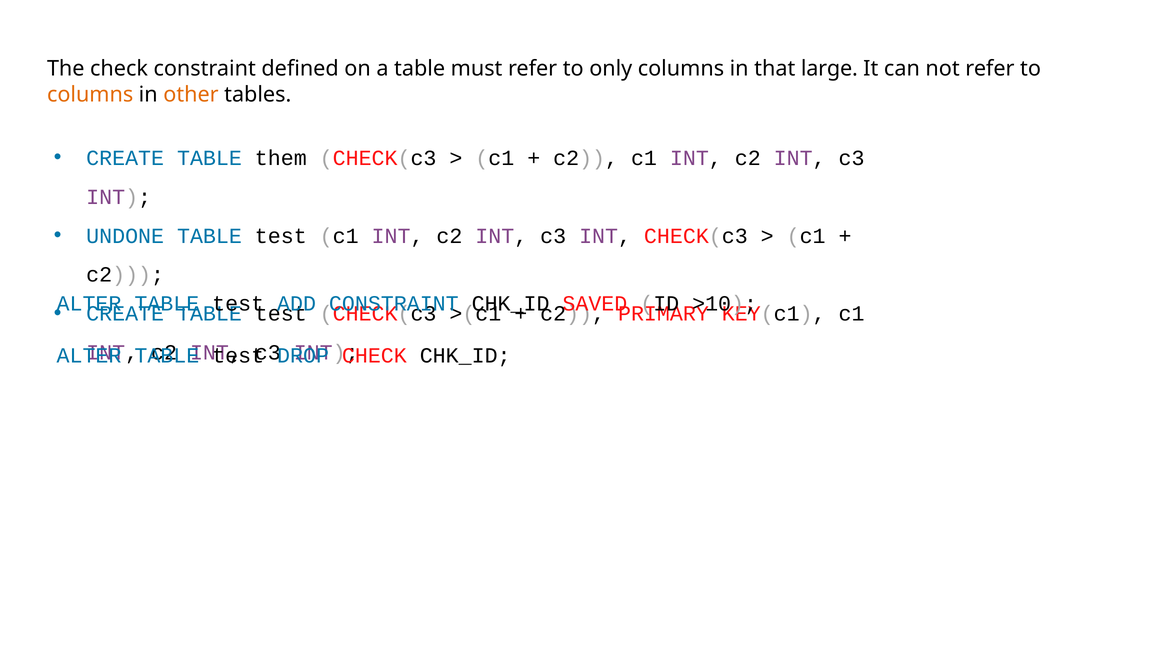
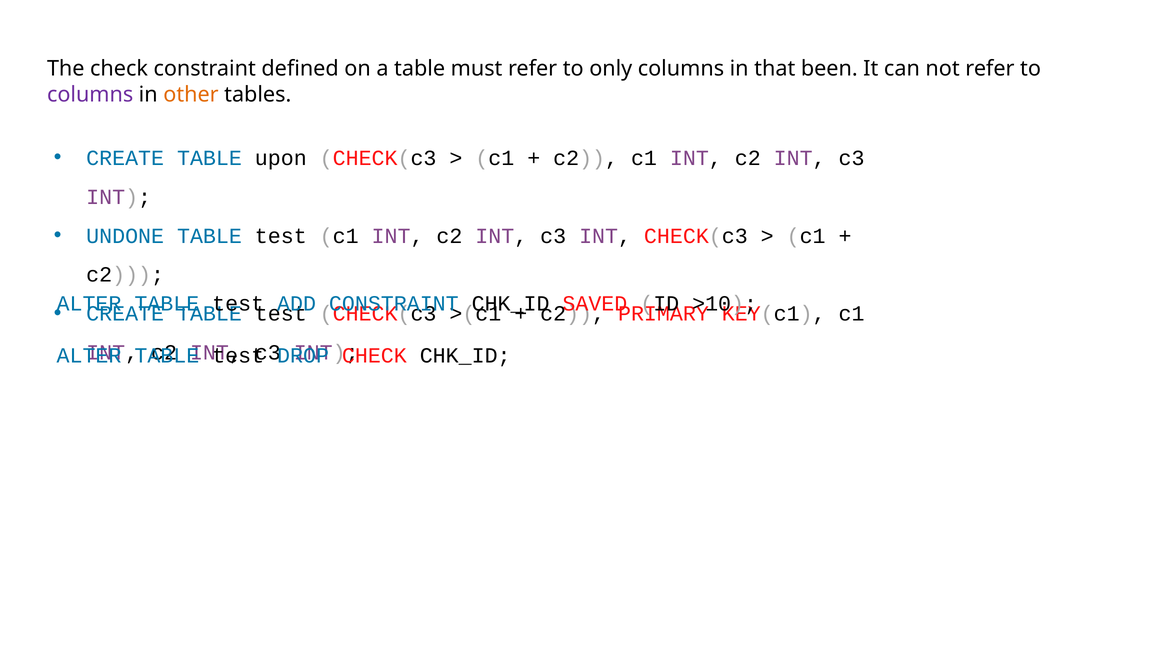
large: large -> been (829, 68)
columns colour: orange -> purple (90, 94)
them: them -> upon (281, 158)
